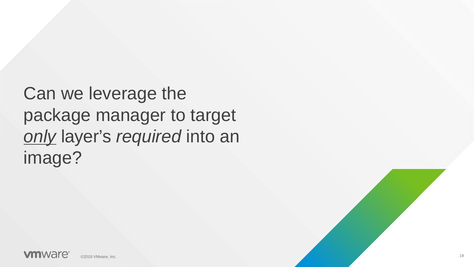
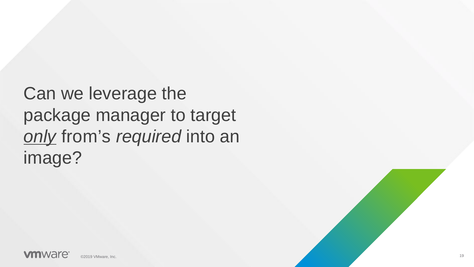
layer’s: layer’s -> from’s (86, 136)
